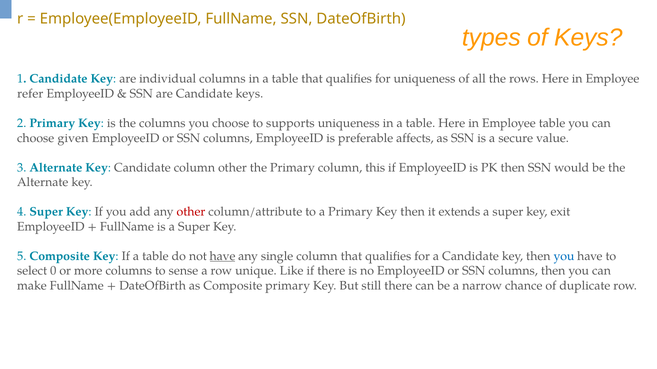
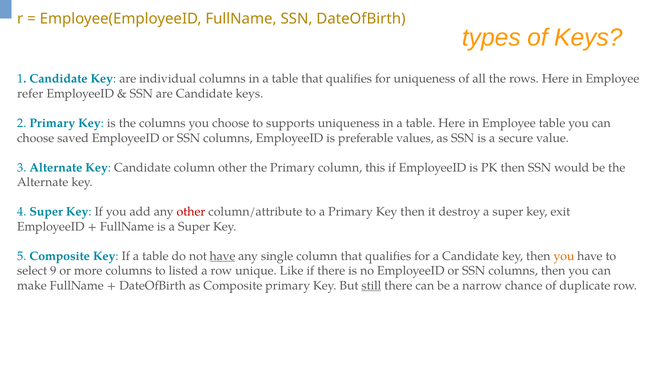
given: given -> saved (73, 138)
affects: affects -> values (415, 138)
extends: extends -> destroy (459, 212)
you colour: blue -> orange (564, 256)
0: 0 -> 9 (53, 271)
sense: sense -> listed (183, 271)
still underline: none -> present (371, 286)
